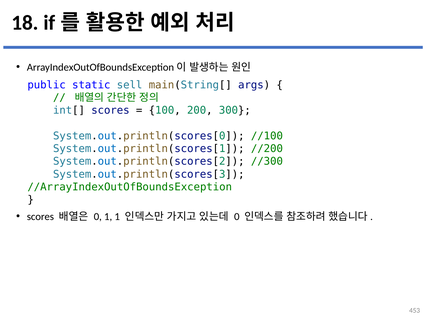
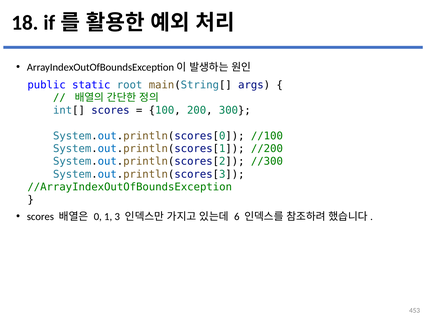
sell: sell -> root (130, 85)
1 1: 1 -> 3 (117, 217)
0: 0 -> 6 (237, 217)
